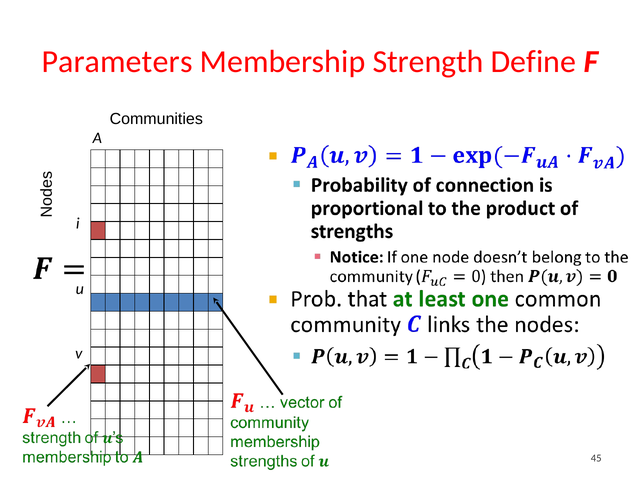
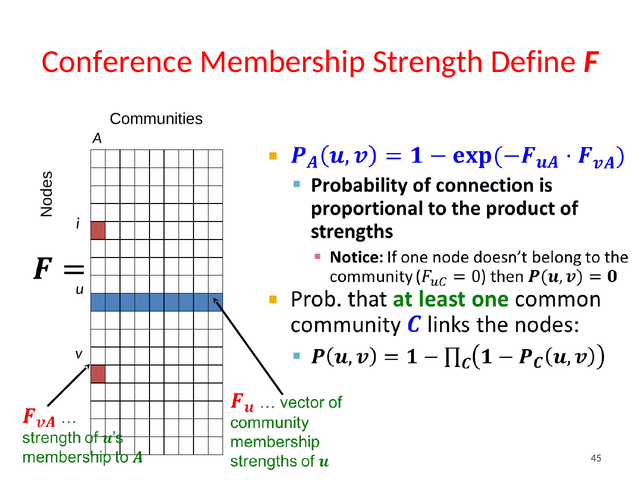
Parameters: Parameters -> Conference (117, 61)
